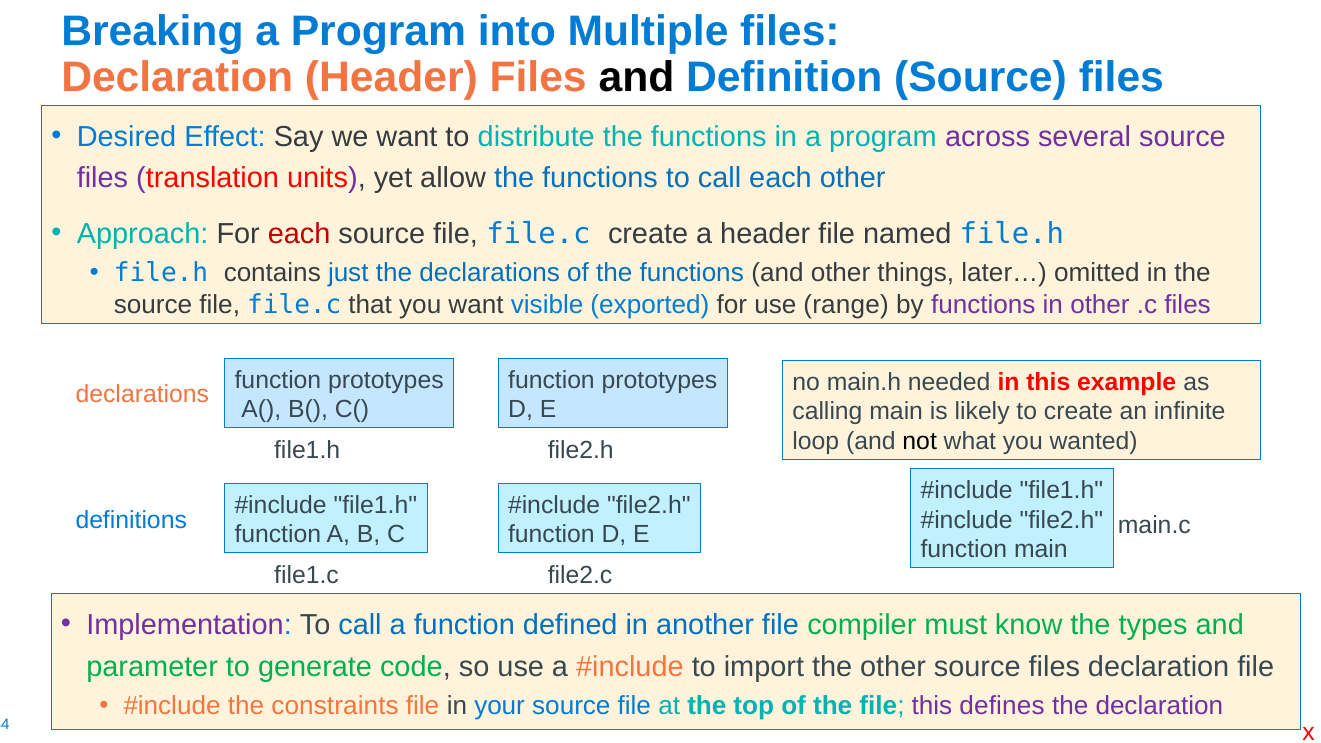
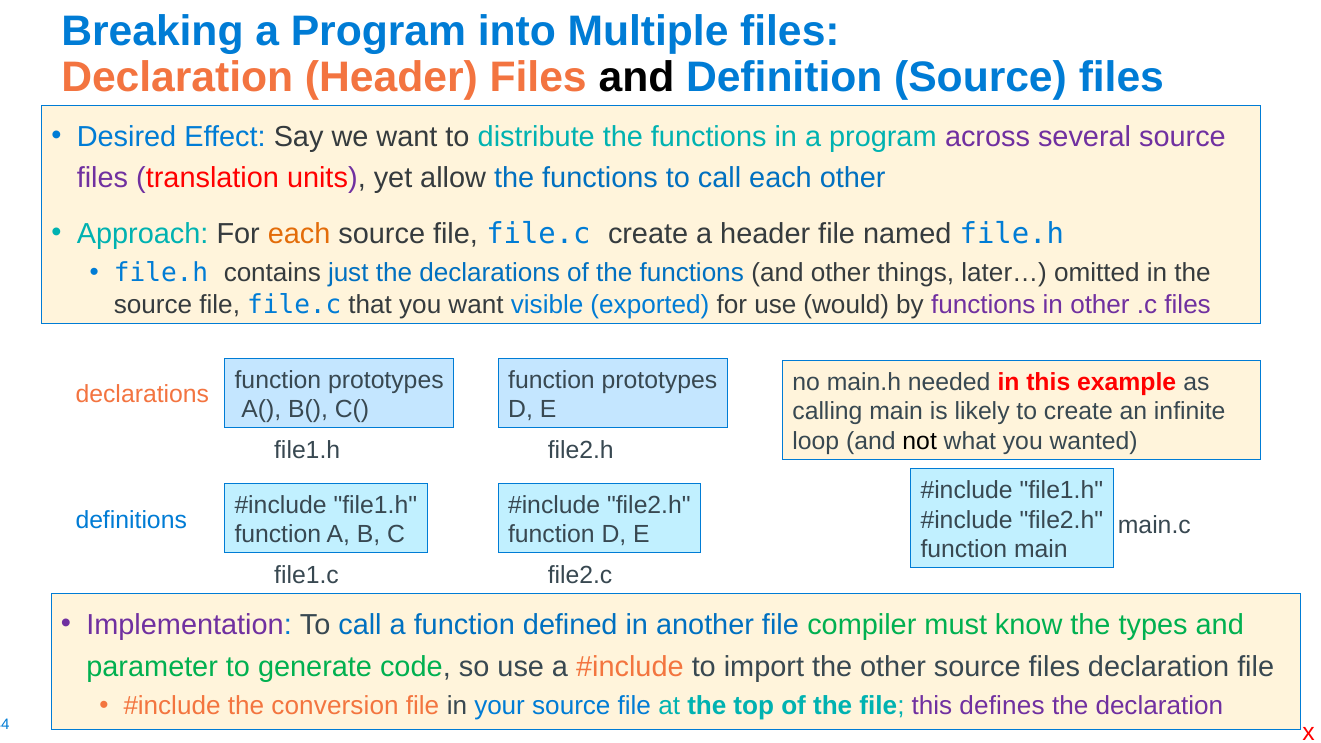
each colour: red -> orange (299, 234)
range: range -> would (846, 305)
constraints: constraints -> conversion (335, 706)
